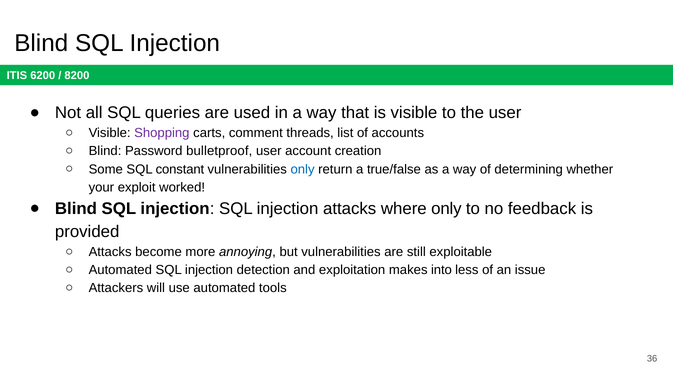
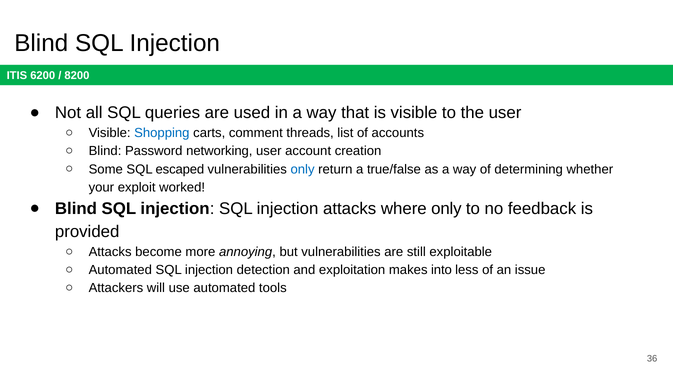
Shopping colour: purple -> blue (162, 133)
bulletproof: bulletproof -> networking (219, 151)
constant: constant -> escaped (180, 169)
